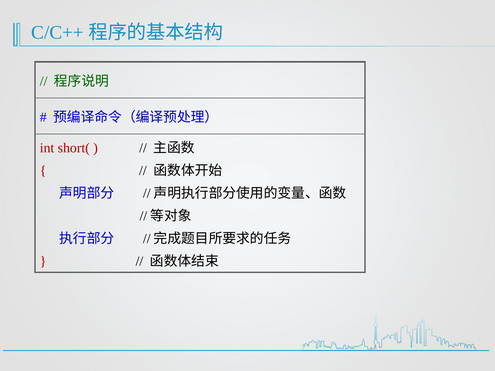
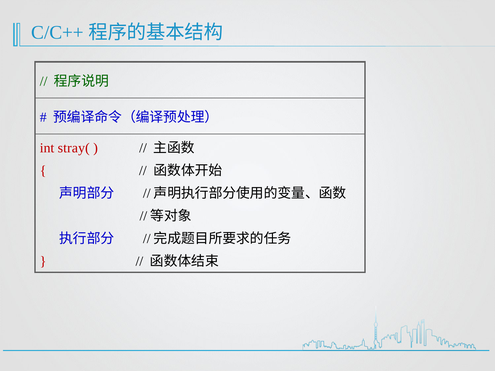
short(: short( -> stray( (74, 148)
